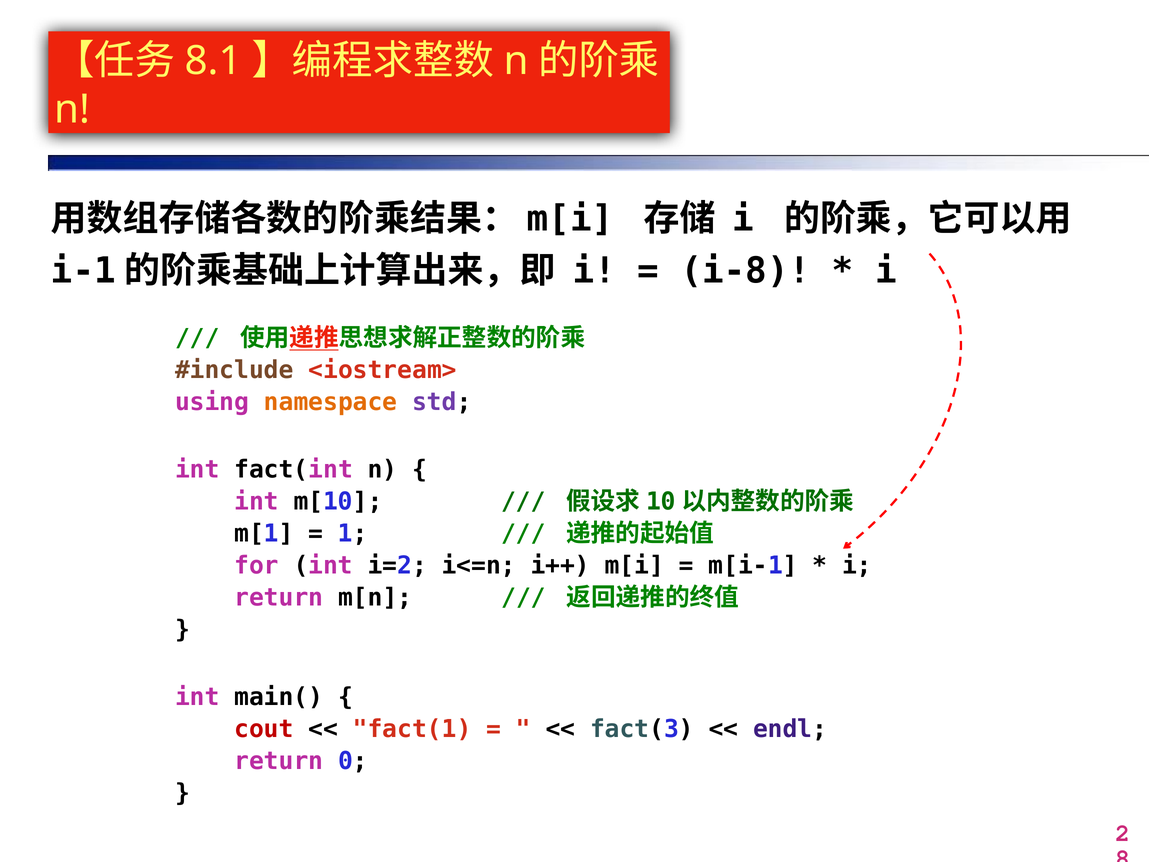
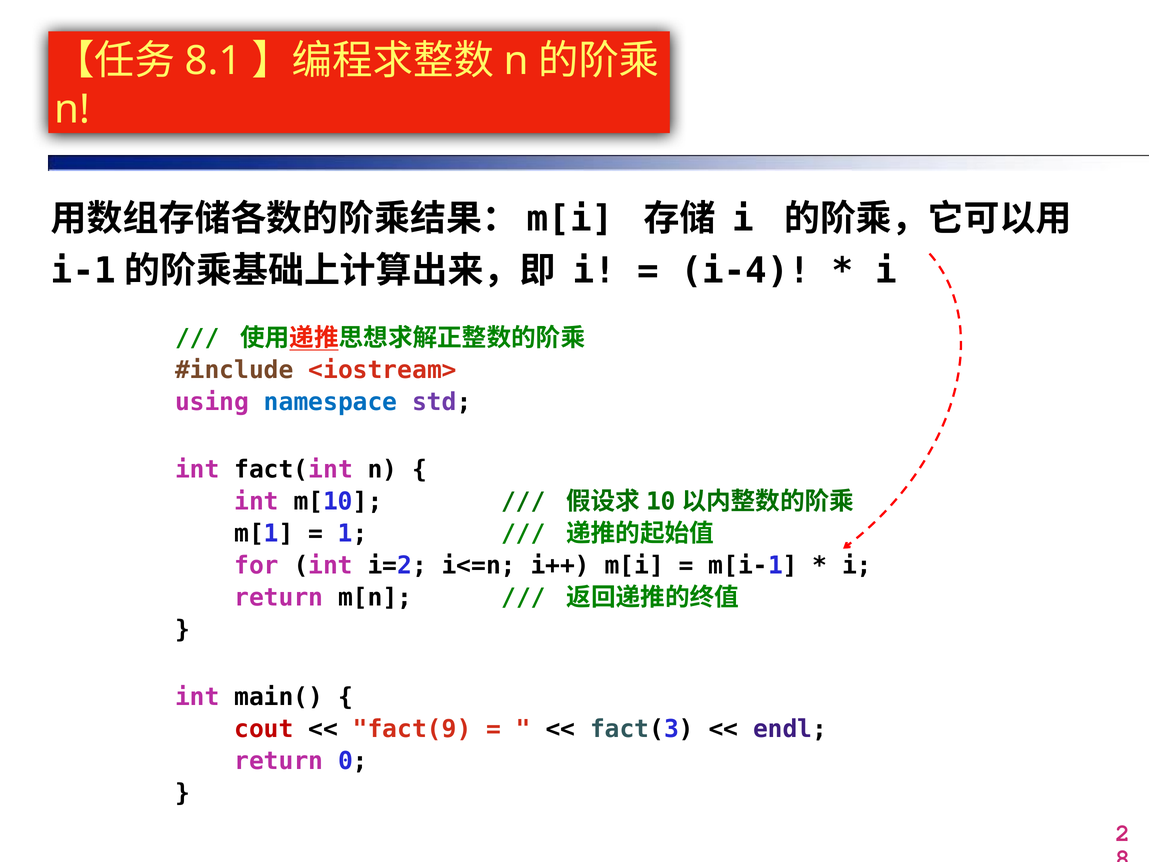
i-8: i-8 -> i-4 (745, 271)
namespace colour: orange -> blue (331, 402)
fact(1: fact(1 -> fact(9 (412, 729)
